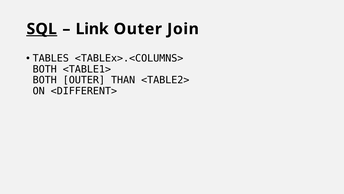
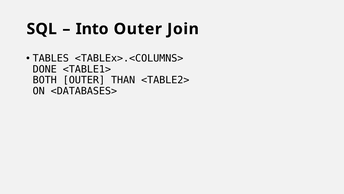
SQL underline: present -> none (42, 29)
Link: Link -> Into (92, 29)
BOTH: BOTH -> DONE (45, 69)
<DIFFERENT>: <DIFFERENT> -> <DATABASES> (84, 91)
